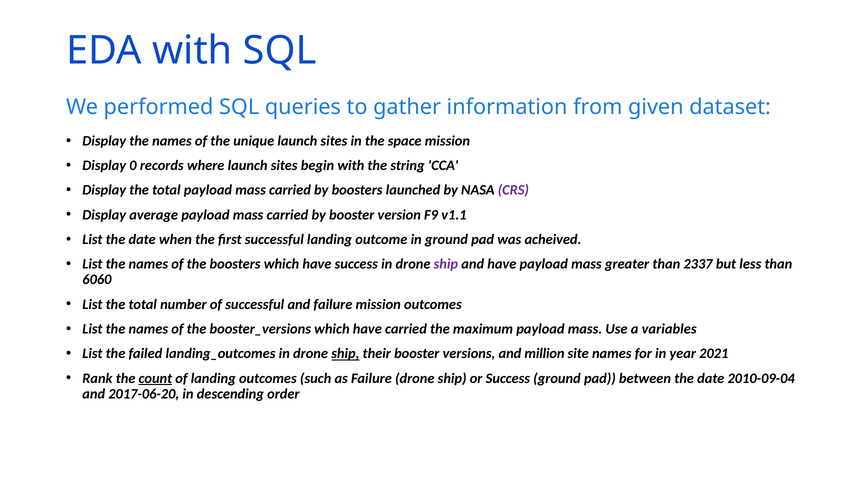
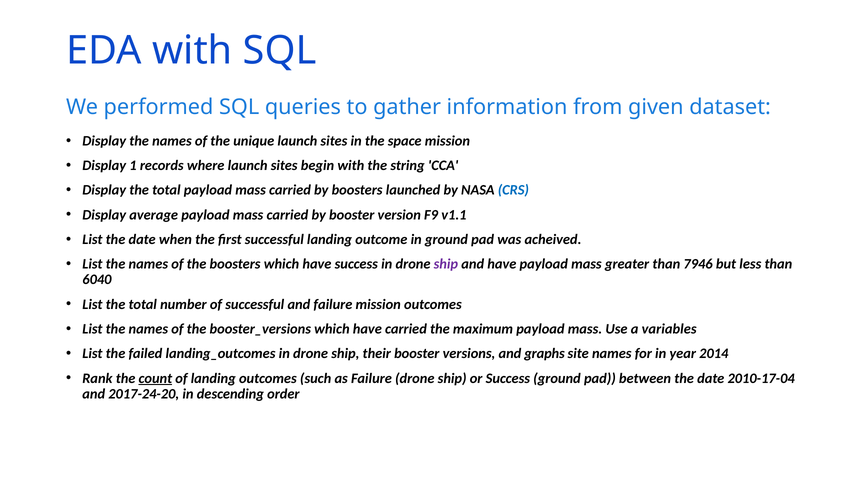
0: 0 -> 1 (133, 165)
CRS colour: purple -> blue (513, 190)
2337: 2337 -> 7946 (698, 264)
6060: 6060 -> 6040 (97, 279)
ship underline: present -> none (345, 353)
million: million -> graphs (545, 353)
2021: 2021 -> 2014 (714, 353)
2010-09-04: 2010-09-04 -> 2010-17-04 (761, 378)
2017-06-20: 2017-06-20 -> 2017-24-20 (144, 394)
